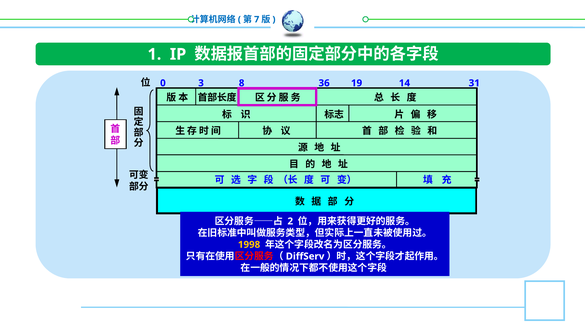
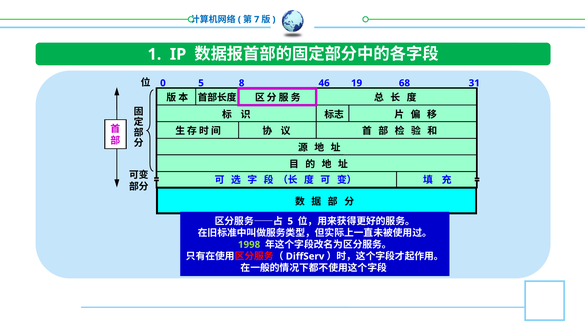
0 3: 3 -> 5 (201, 83)
36: 36 -> 46 (324, 83)
14: 14 -> 68 (404, 83)
2: 2 -> 5 (290, 221)
1998 colour: yellow -> light green (249, 245)
